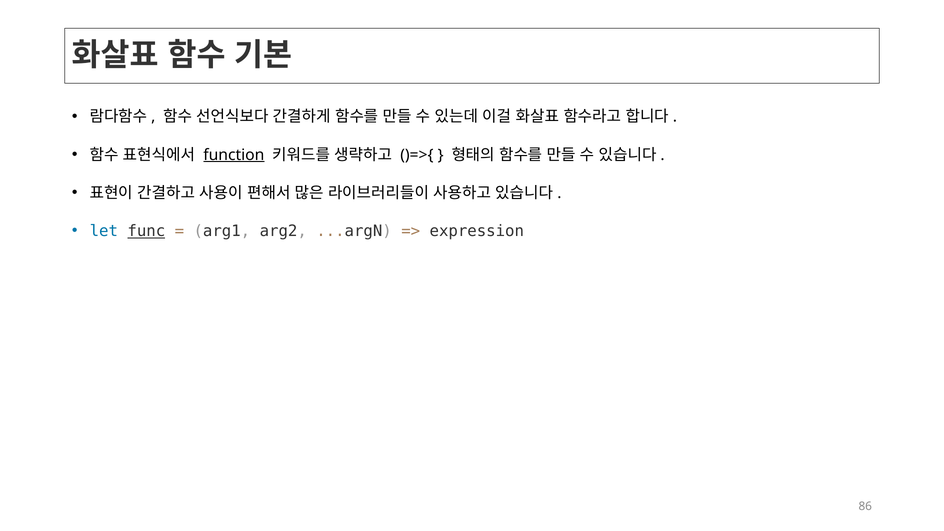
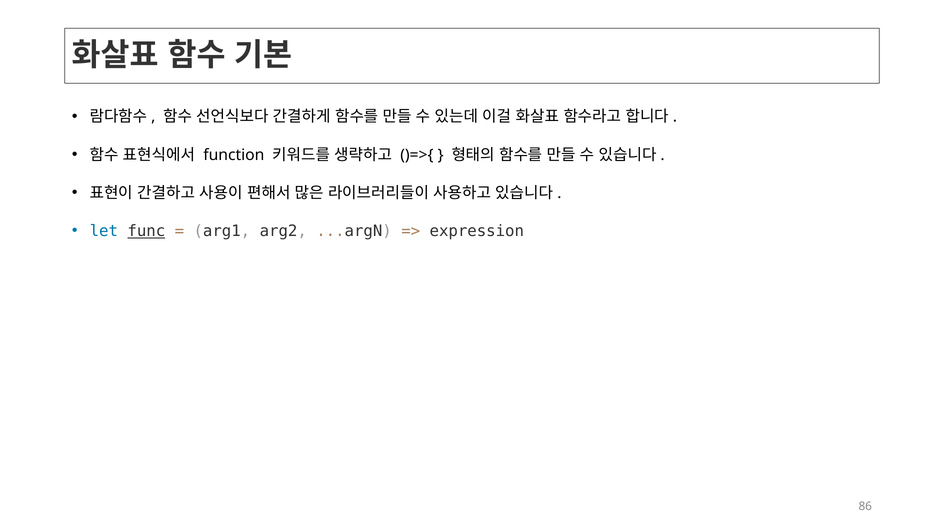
function underline: present -> none (234, 155)
